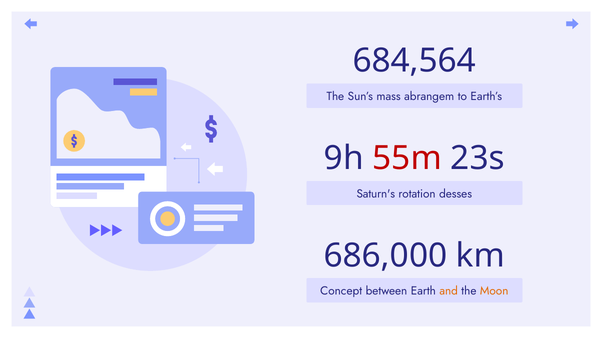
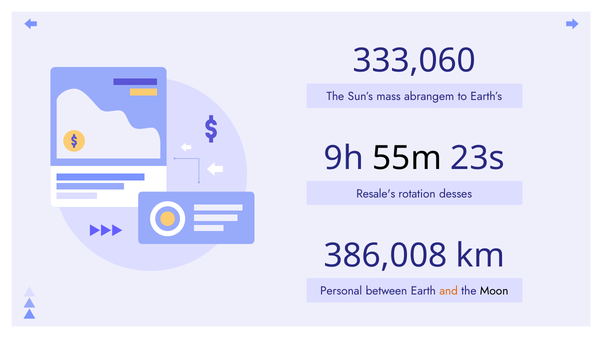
684,564: 684,564 -> 333,060 (414, 61)
55m colour: red -> black (407, 159)
Saturn's: Saturn's -> Resale's (376, 194)
686,000: 686,000 -> 386,008 (385, 256)
Concept: Concept -> Personal (341, 292)
Moon colour: orange -> black (494, 292)
